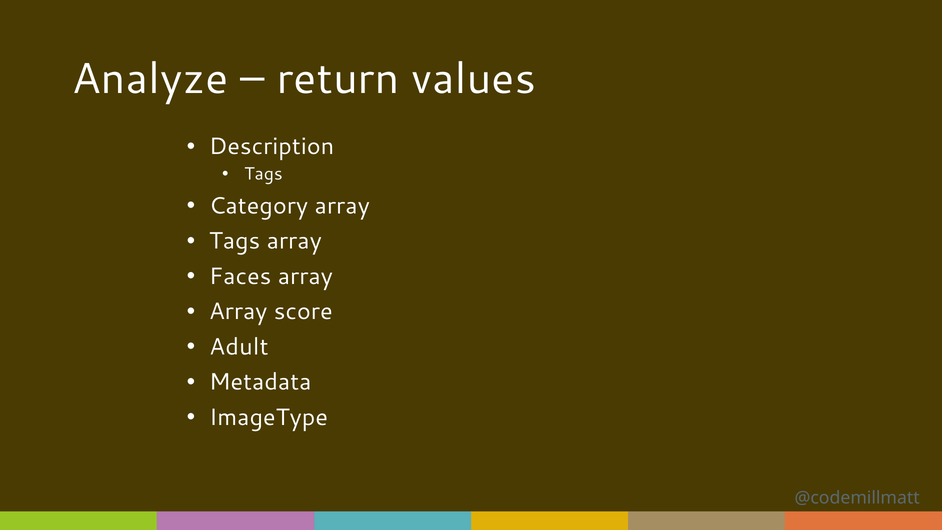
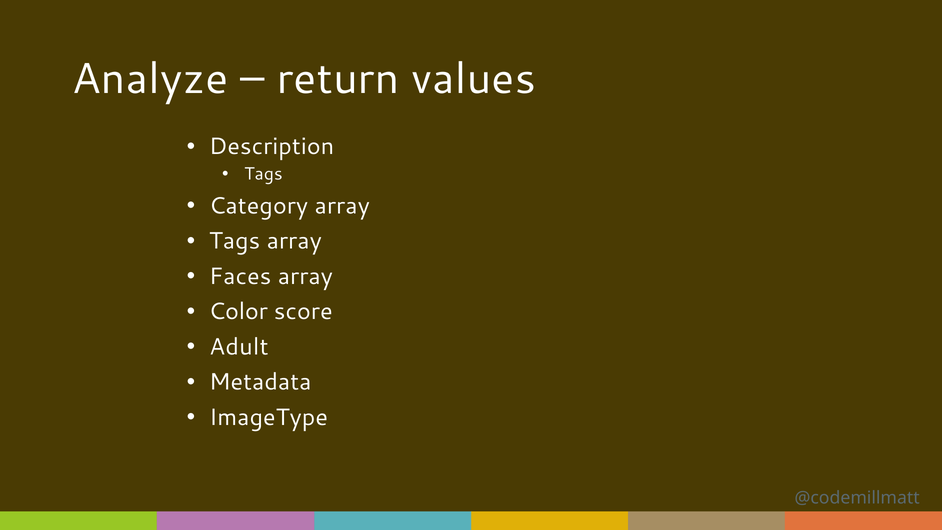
Array: Array -> Color (238, 312)
